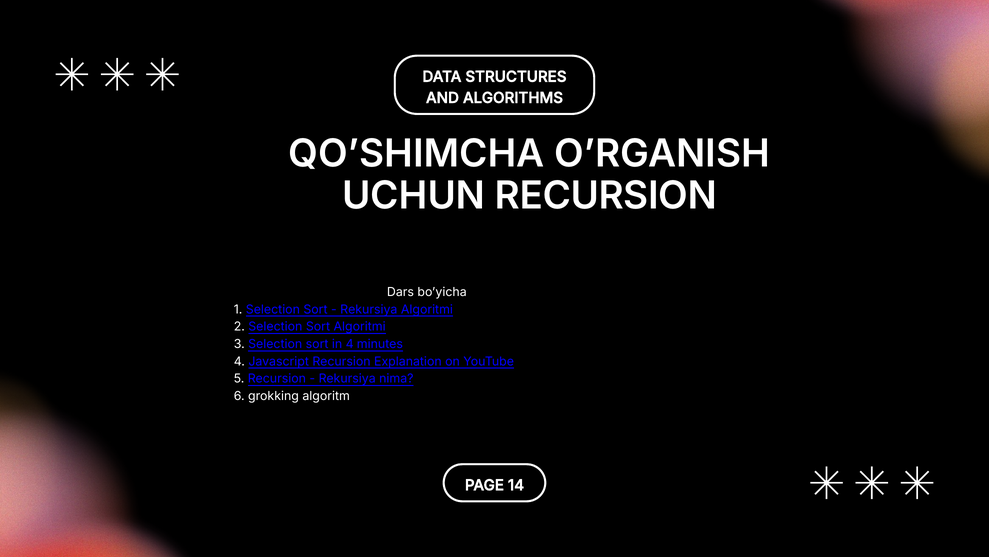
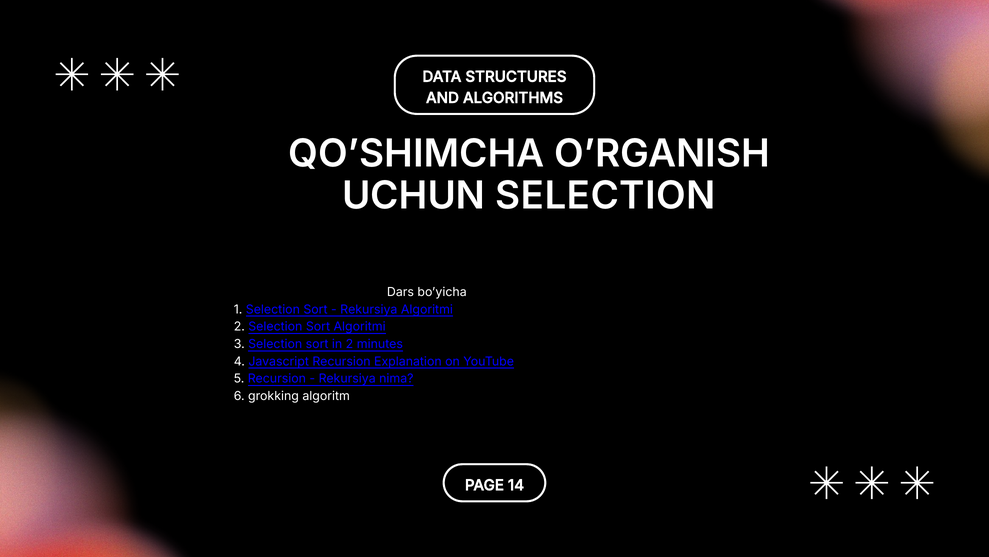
UCHUN RECURSION: RECURSION -> SELECTION (605, 196)
in 4: 4 -> 2 (350, 344)
